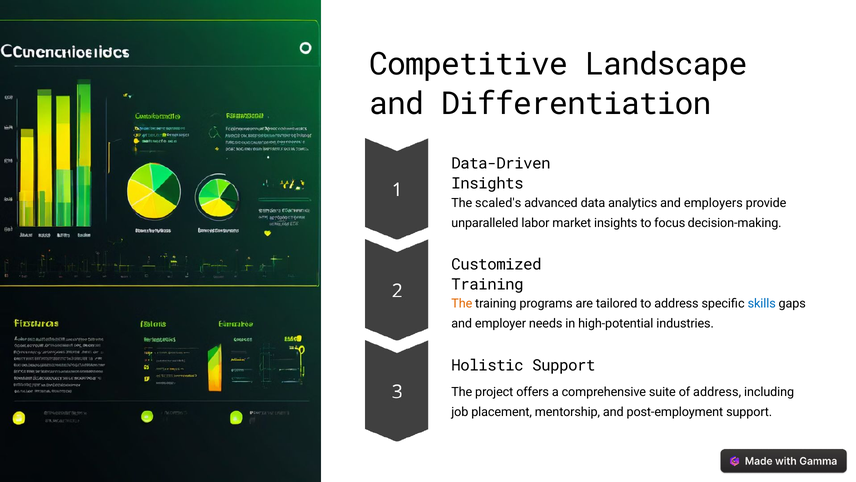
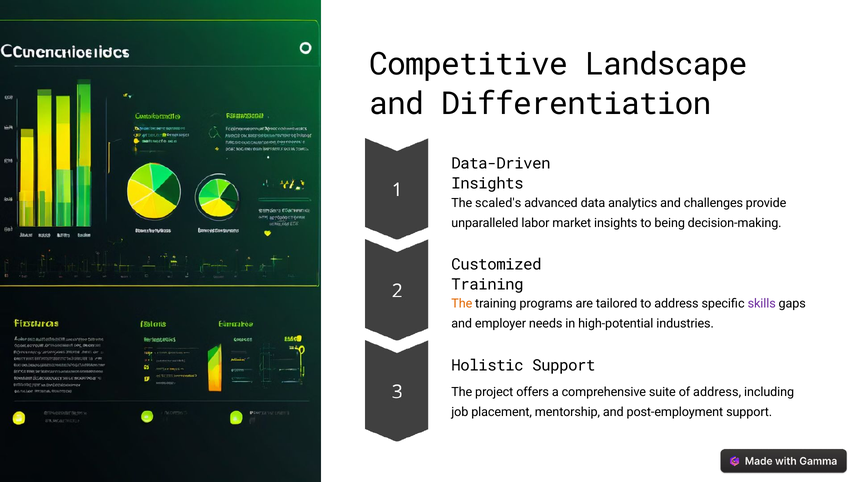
employers: employers -> challenges (713, 203)
focus: focus -> being (670, 223)
skills colour: blue -> purple (762, 303)
